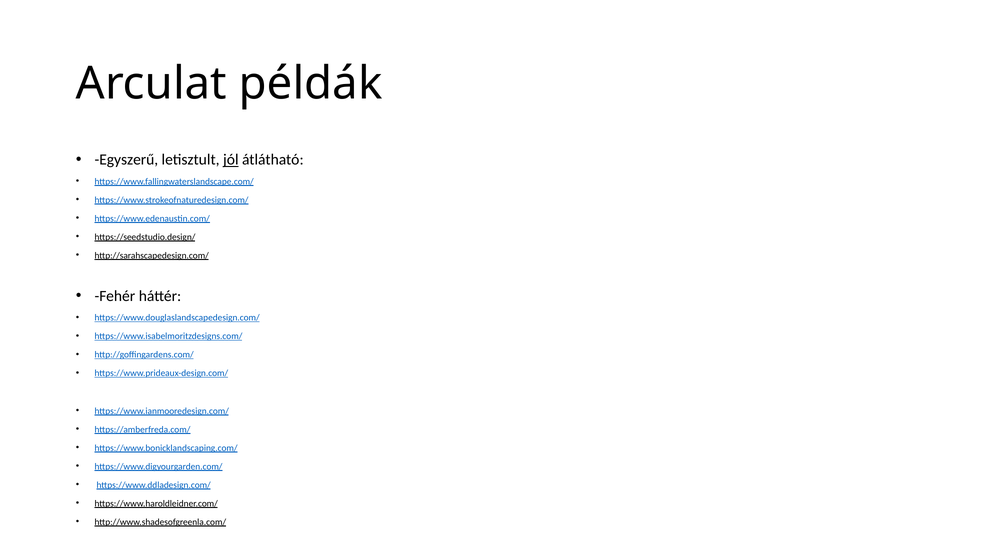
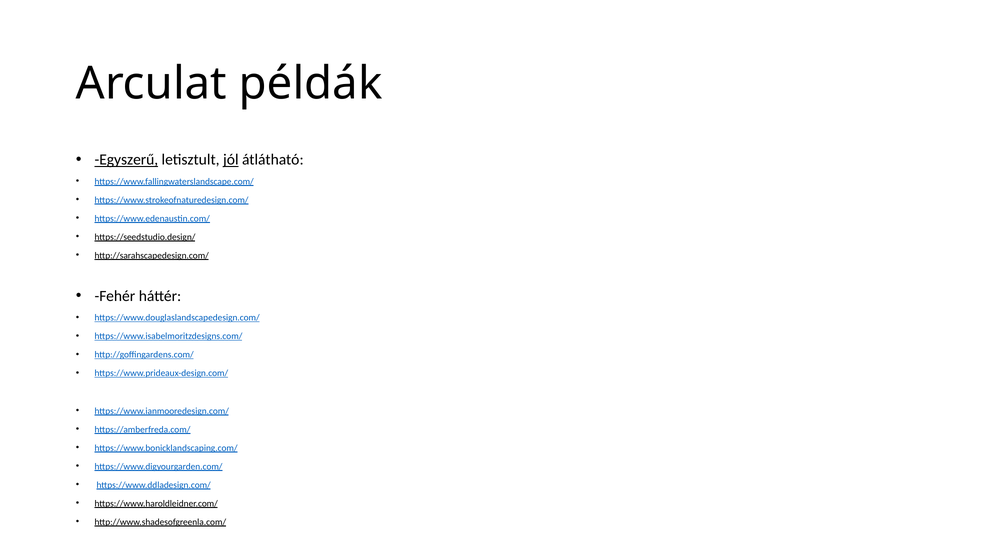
Egyszerű underline: none -> present (126, 160)
